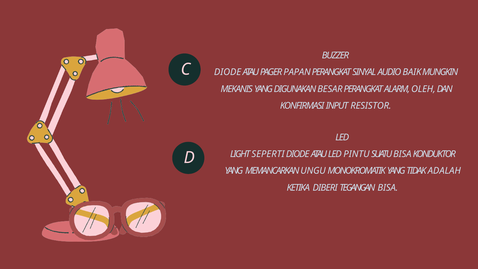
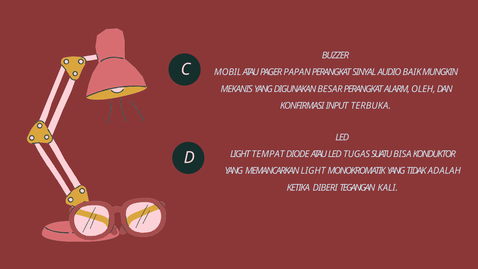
DIODE: DIODE -> MOBIL (228, 72)
RESISTOR: RESISTOR -> TERBUKA (371, 106)
SEPERTI: SEPERTI -> TEMPAT (268, 154)
PINTU: PINTU -> TUGAS (357, 154)
MEMANCARKAN UNGU: UNGU -> LIGHT (313, 171)
TEGANGAN BISA: BISA -> KALI (388, 188)
